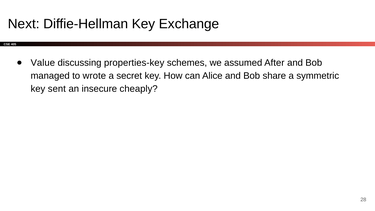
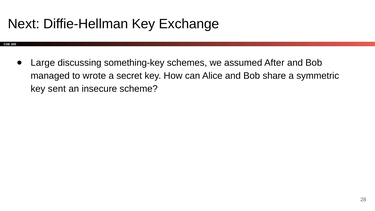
Value: Value -> Large (43, 63)
properties-key: properties-key -> something-key (134, 63)
cheaply: cheaply -> scheme (139, 89)
